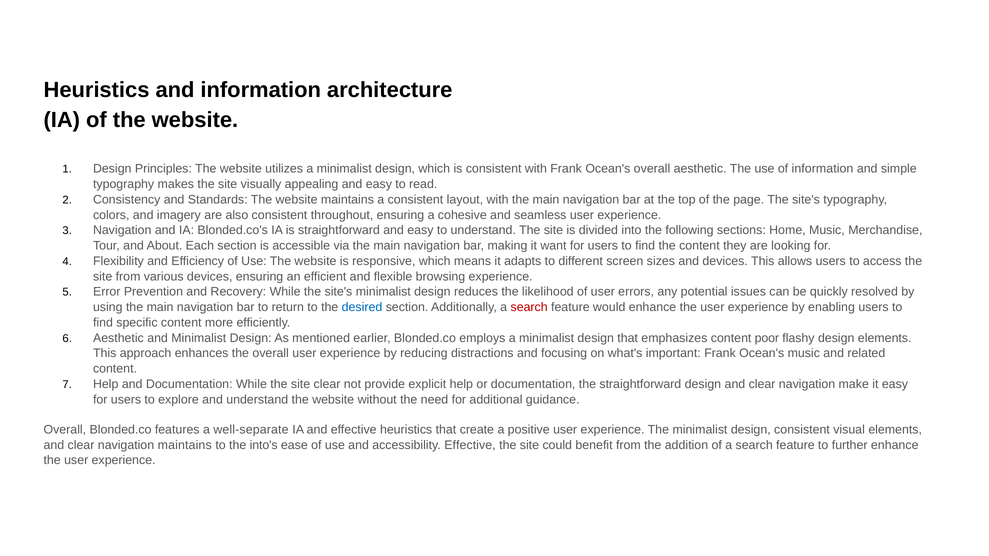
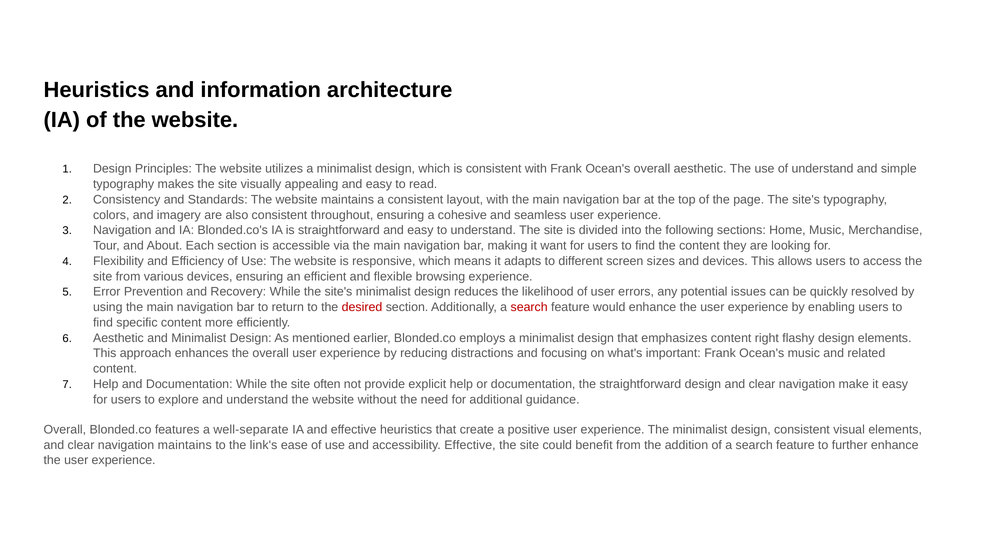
of information: information -> understand (823, 169)
desired colour: blue -> red (362, 307)
poor: poor -> right (767, 338)
site clear: clear -> often (327, 384)
into's: into's -> link's (264, 445)
